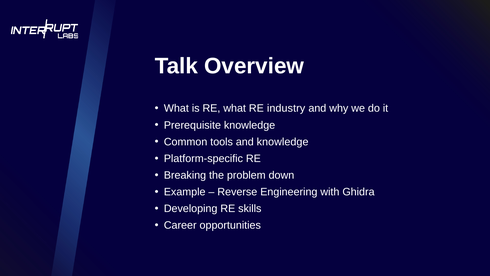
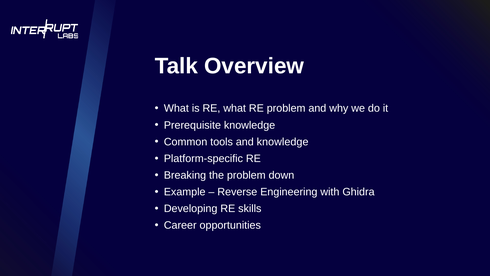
RE industry: industry -> problem (286, 108)
